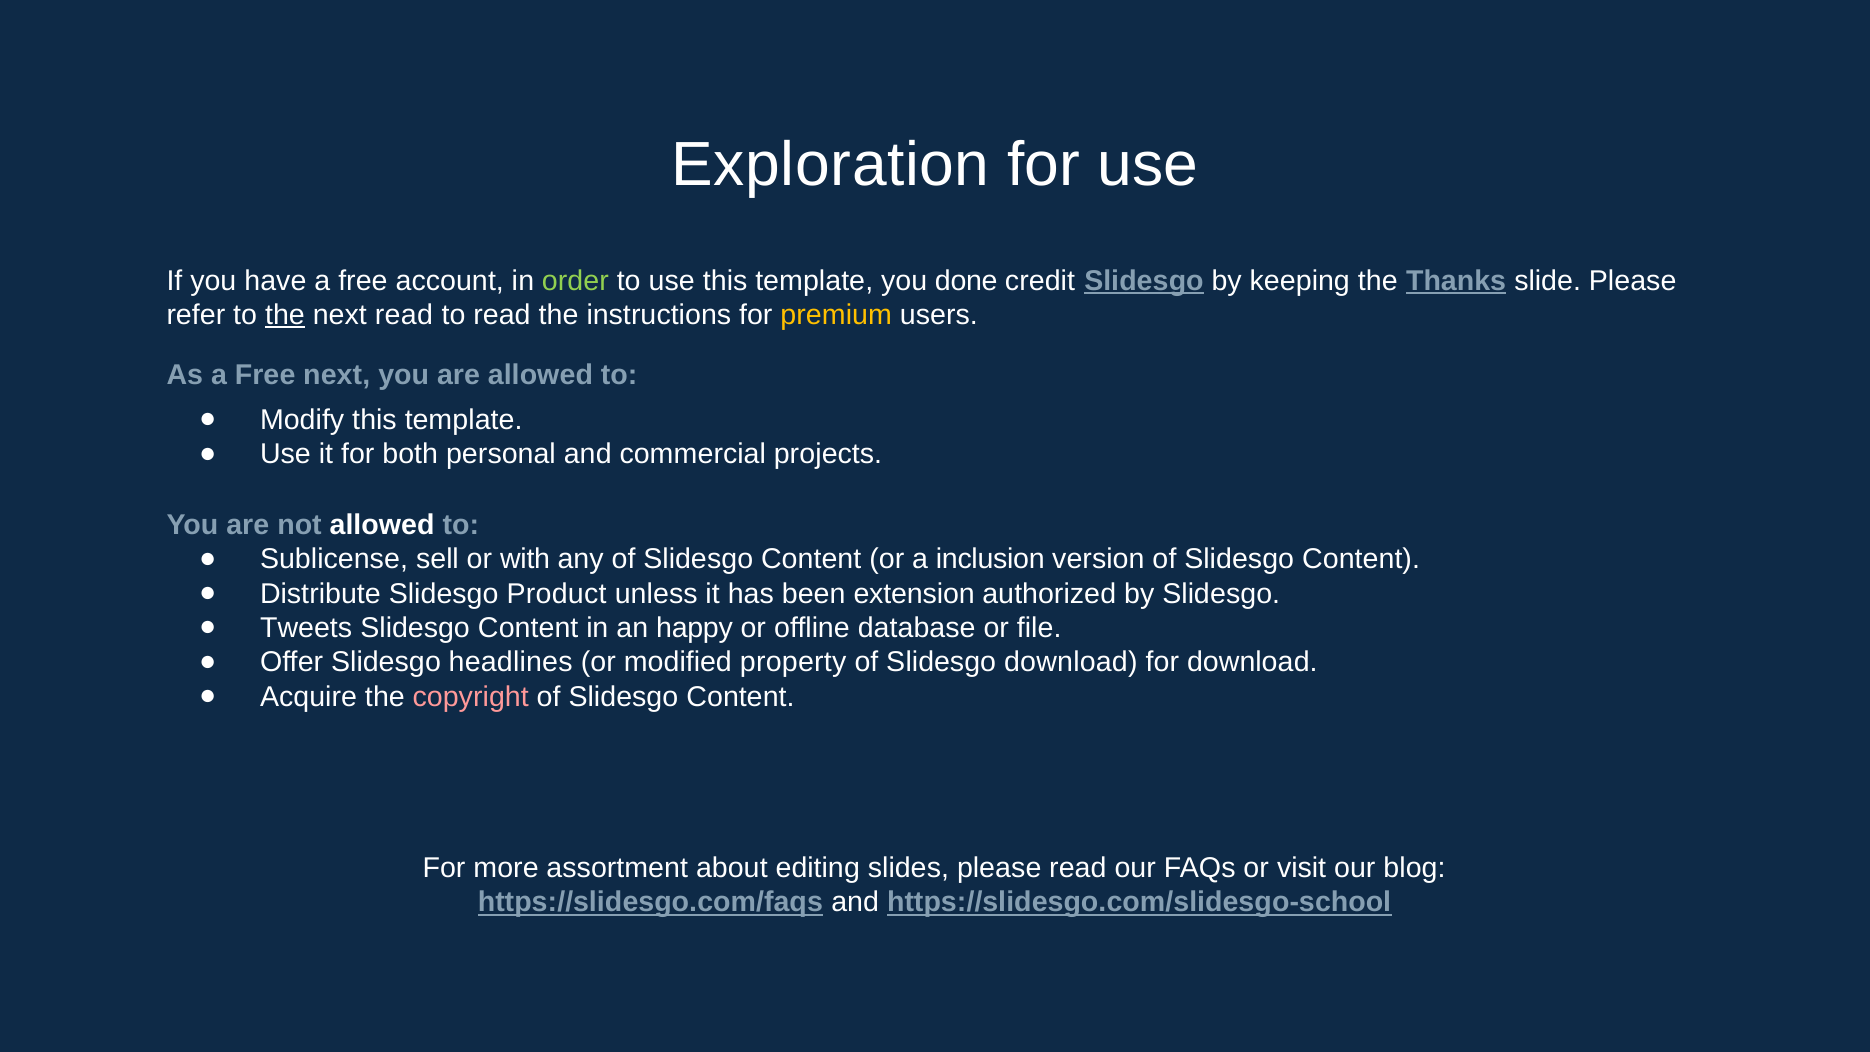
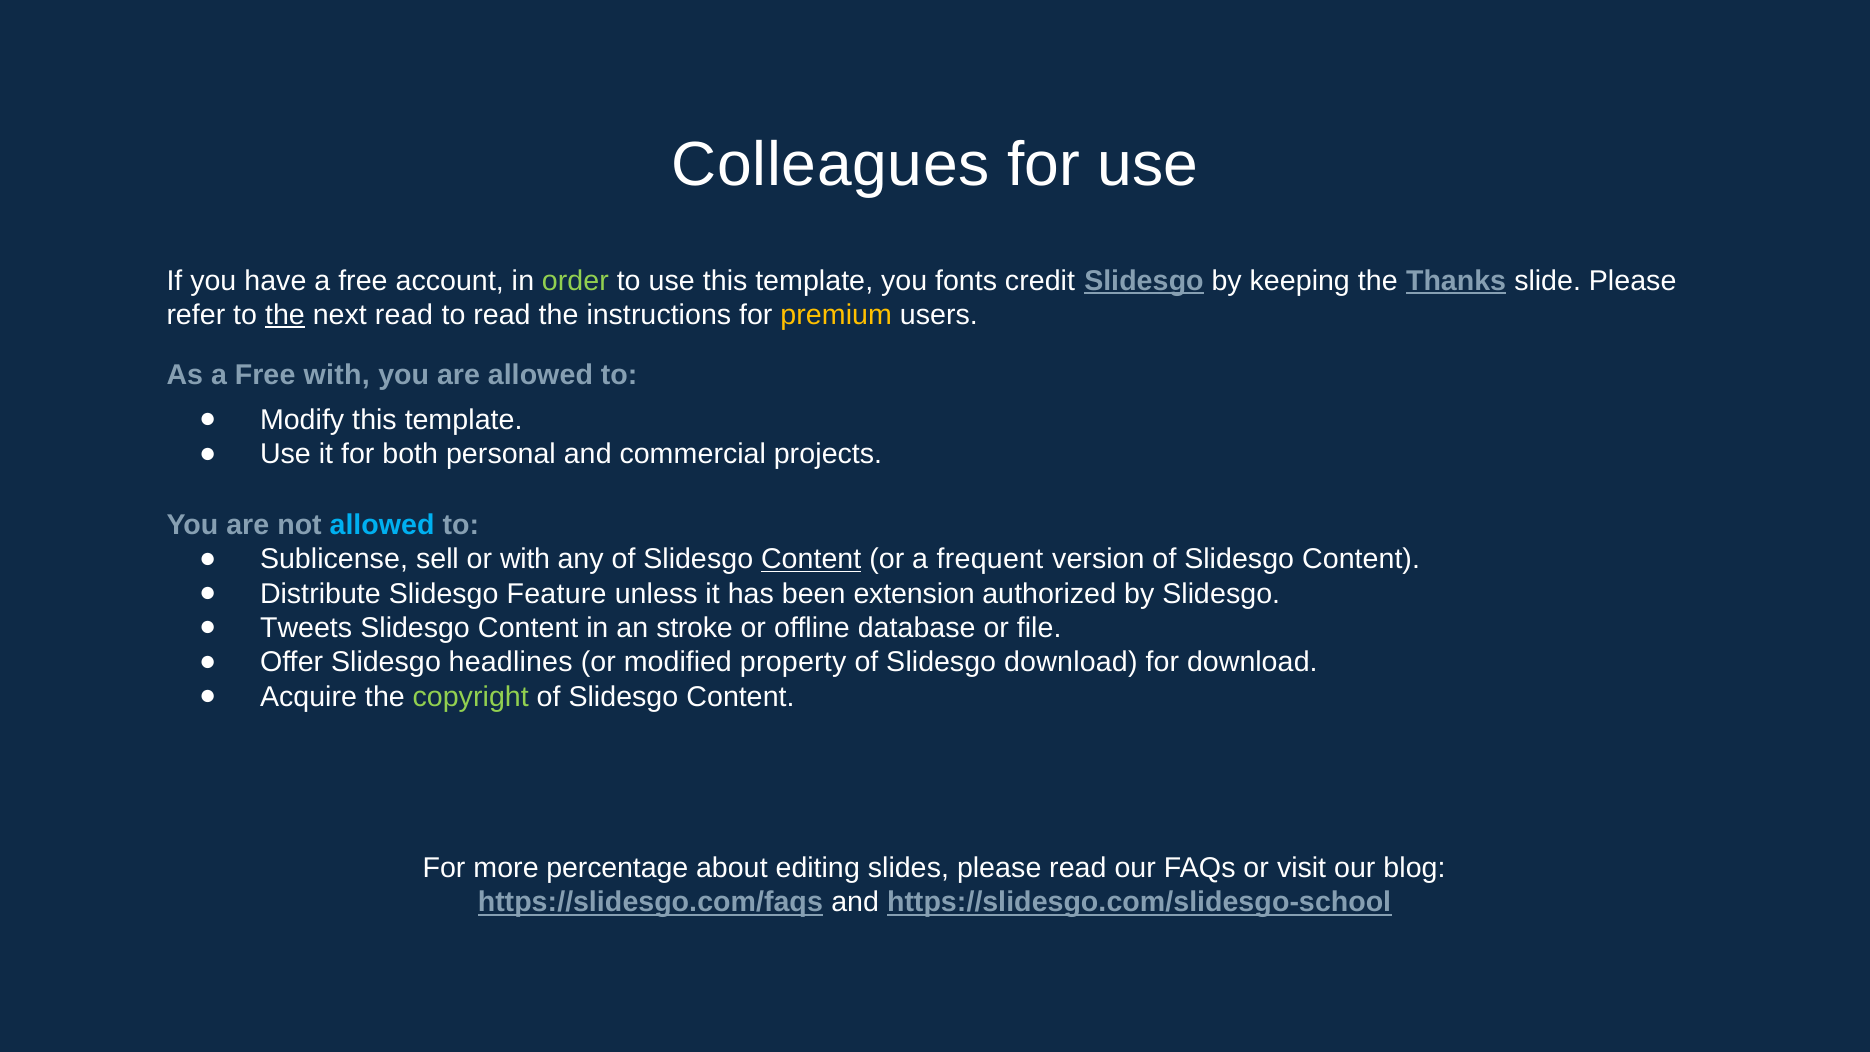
Exploration: Exploration -> Colleagues (831, 165)
done: done -> fonts (966, 281)
Free next: next -> with (337, 375)
allowed colour: white -> light blue (382, 525)
Content underline: none -> present (811, 559)
inclusion: inclusion -> frequent (990, 559)
Product: Product -> Feature (557, 594)
happy: happy -> stroke (694, 628)
copyright colour: pink -> light green (471, 697)
assortment: assortment -> percentage (617, 868)
